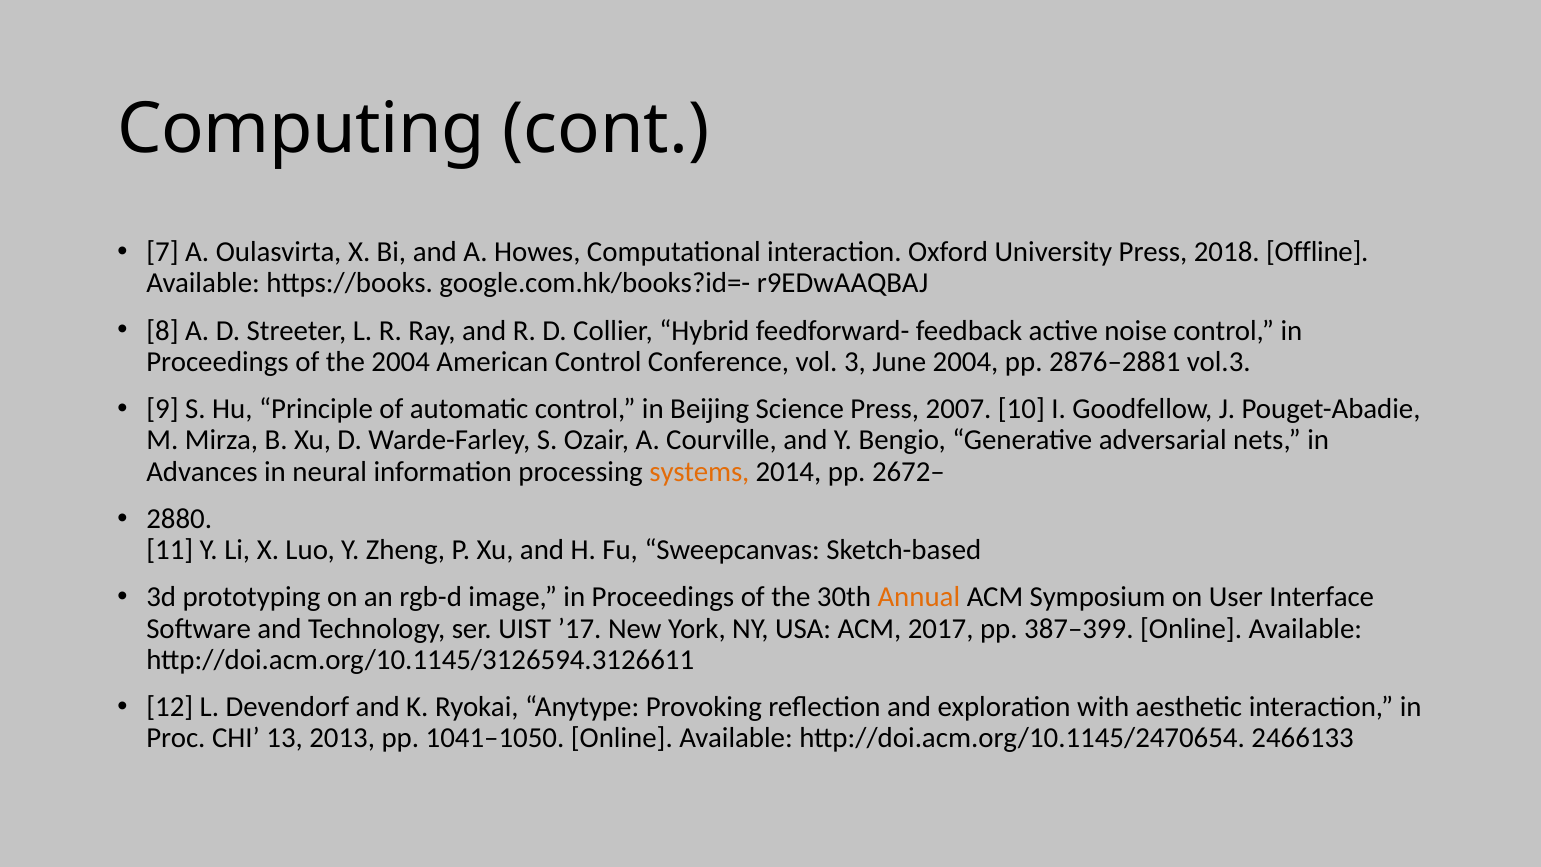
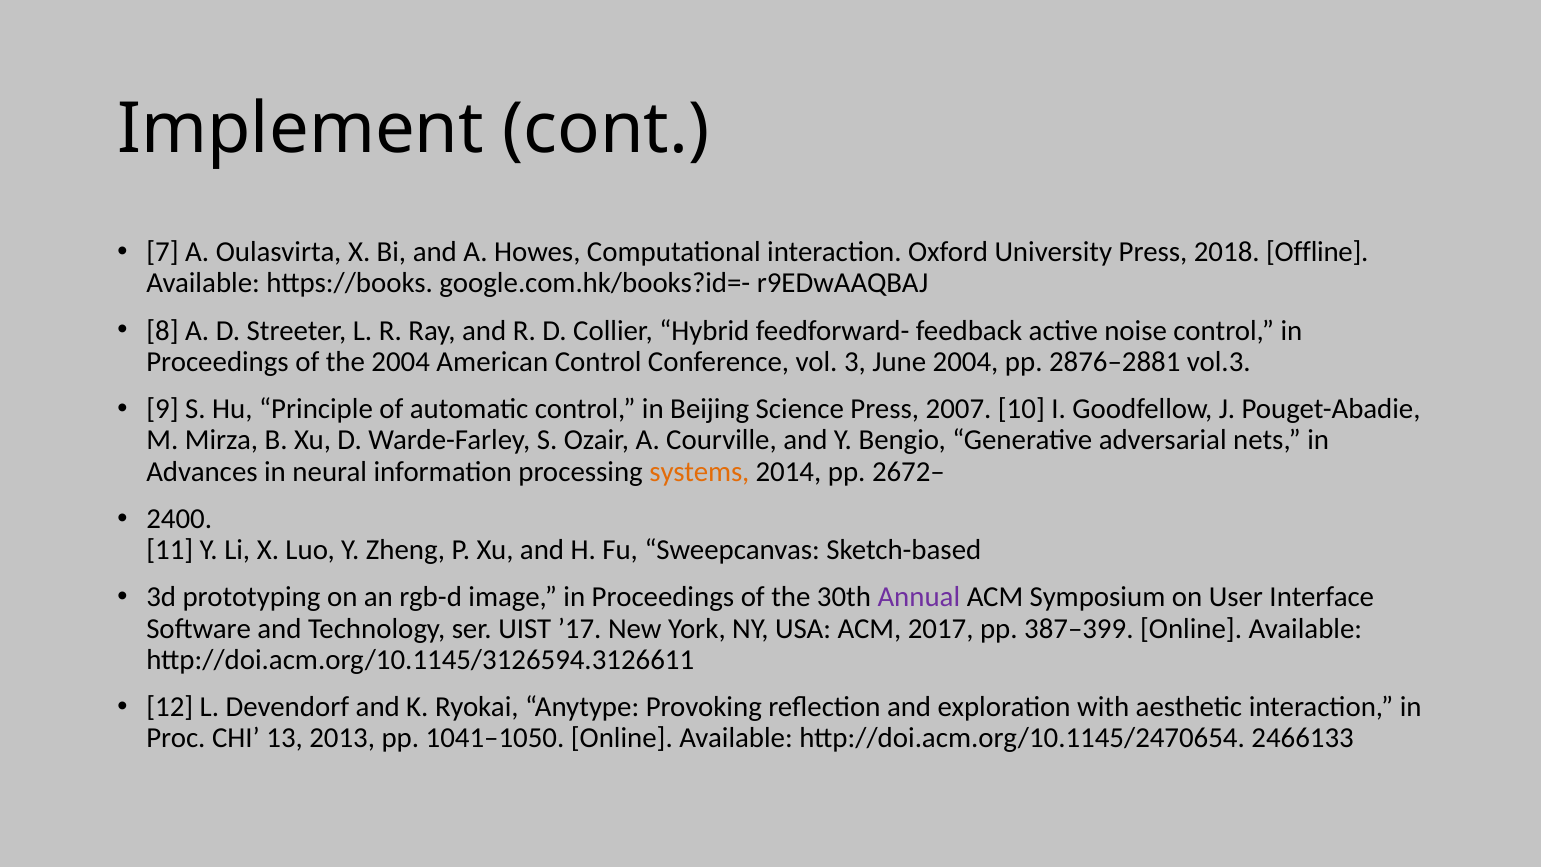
Computing: Computing -> Implement (301, 129)
2880: 2880 -> 2400 (179, 519)
Annual colour: orange -> purple (919, 597)
